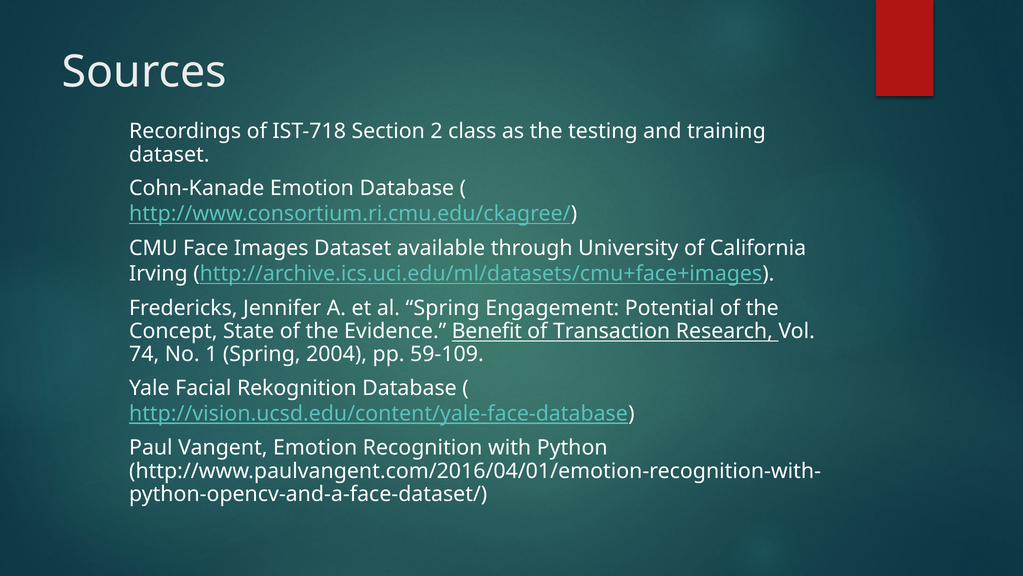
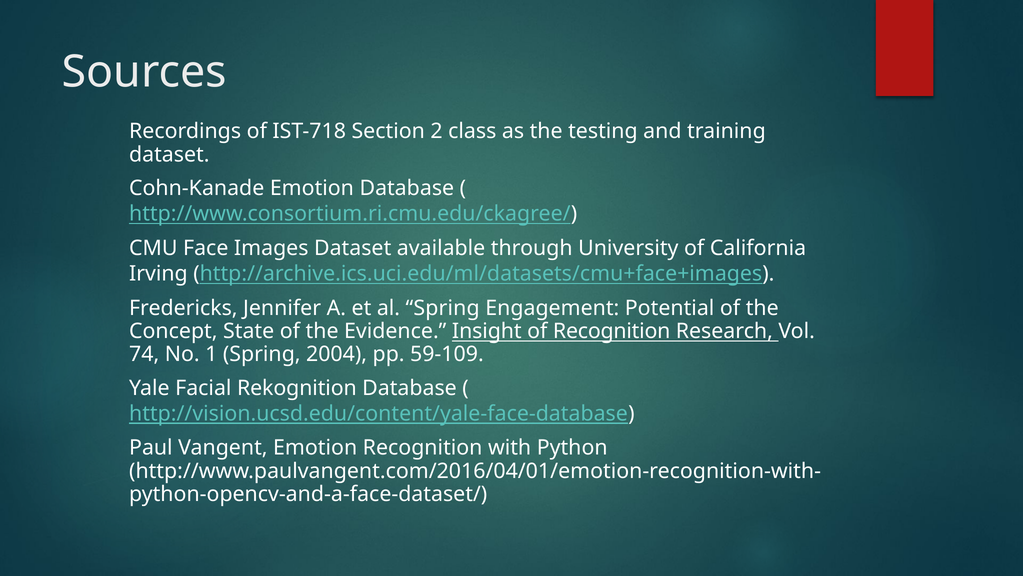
Benefit: Benefit -> Insight (487, 331)
of Transaction: Transaction -> Recognition (612, 331)
